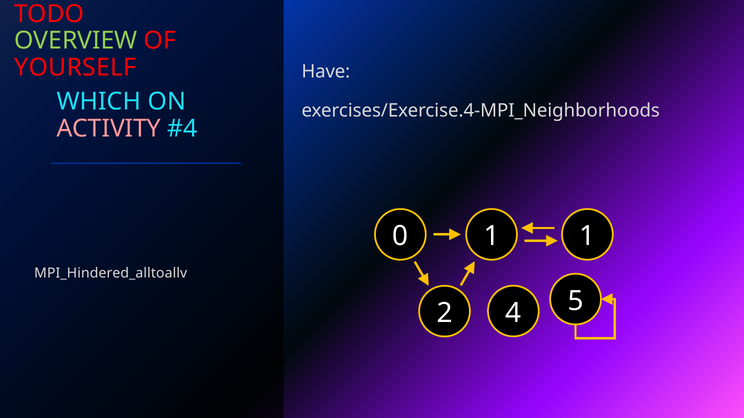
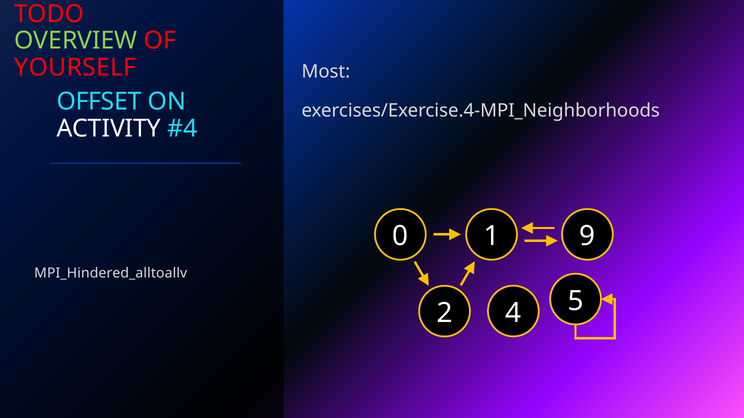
Have: Have -> Most (326, 72)
WHICH: WHICH -> OFFSET (99, 102)
ACTIVITY colour: pink -> white (109, 129)
1 1: 1 -> 9 (587, 237)
